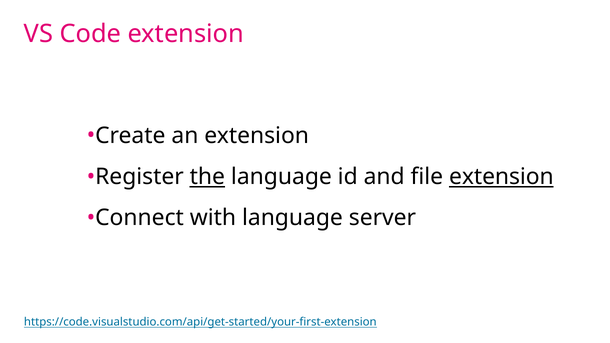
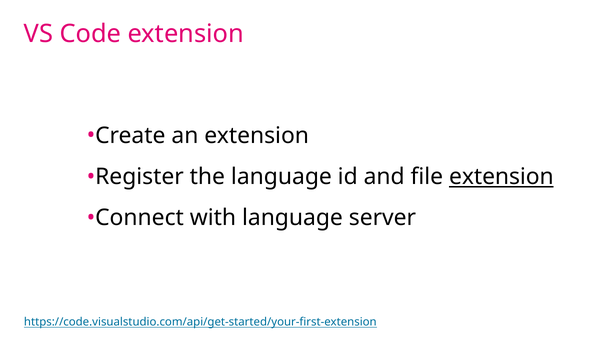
the underline: present -> none (207, 177)
